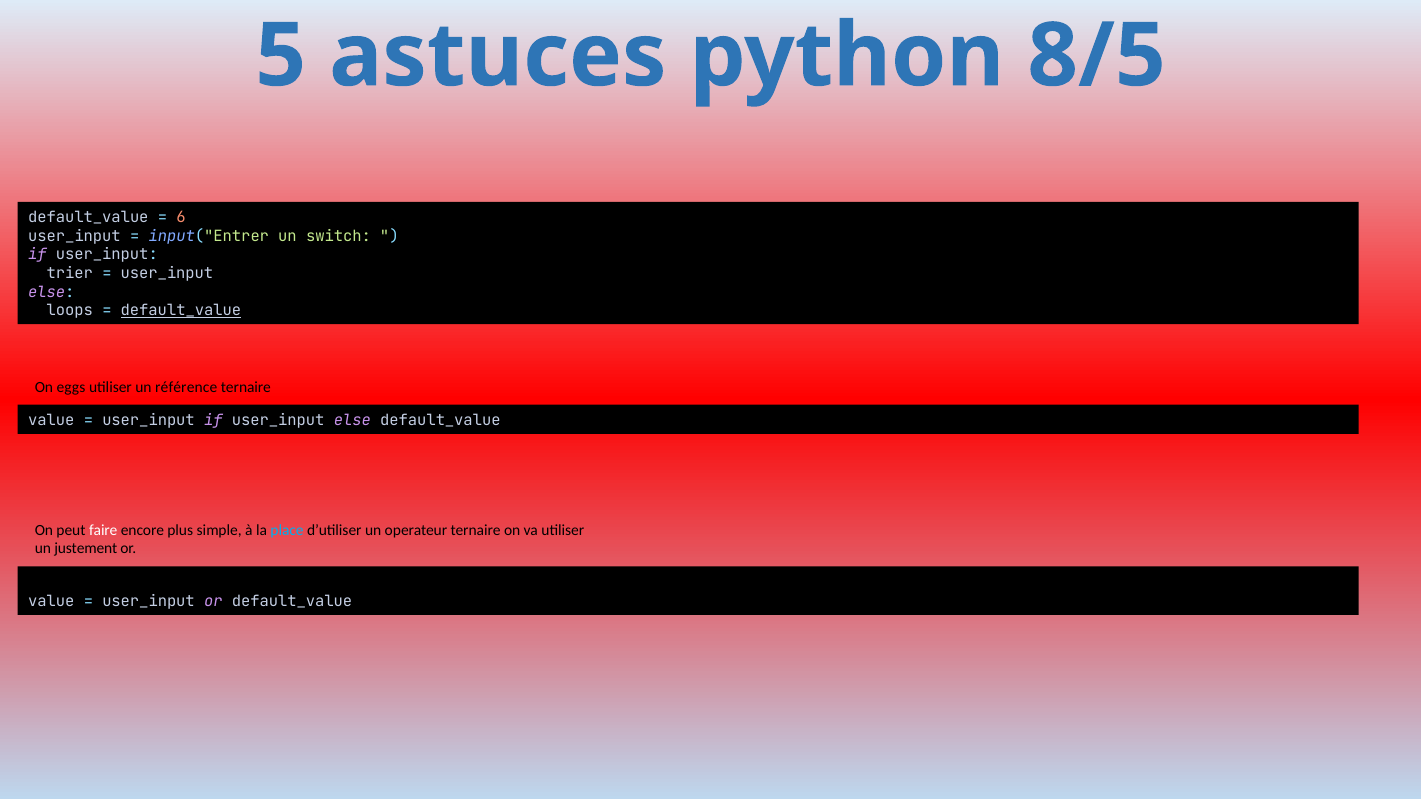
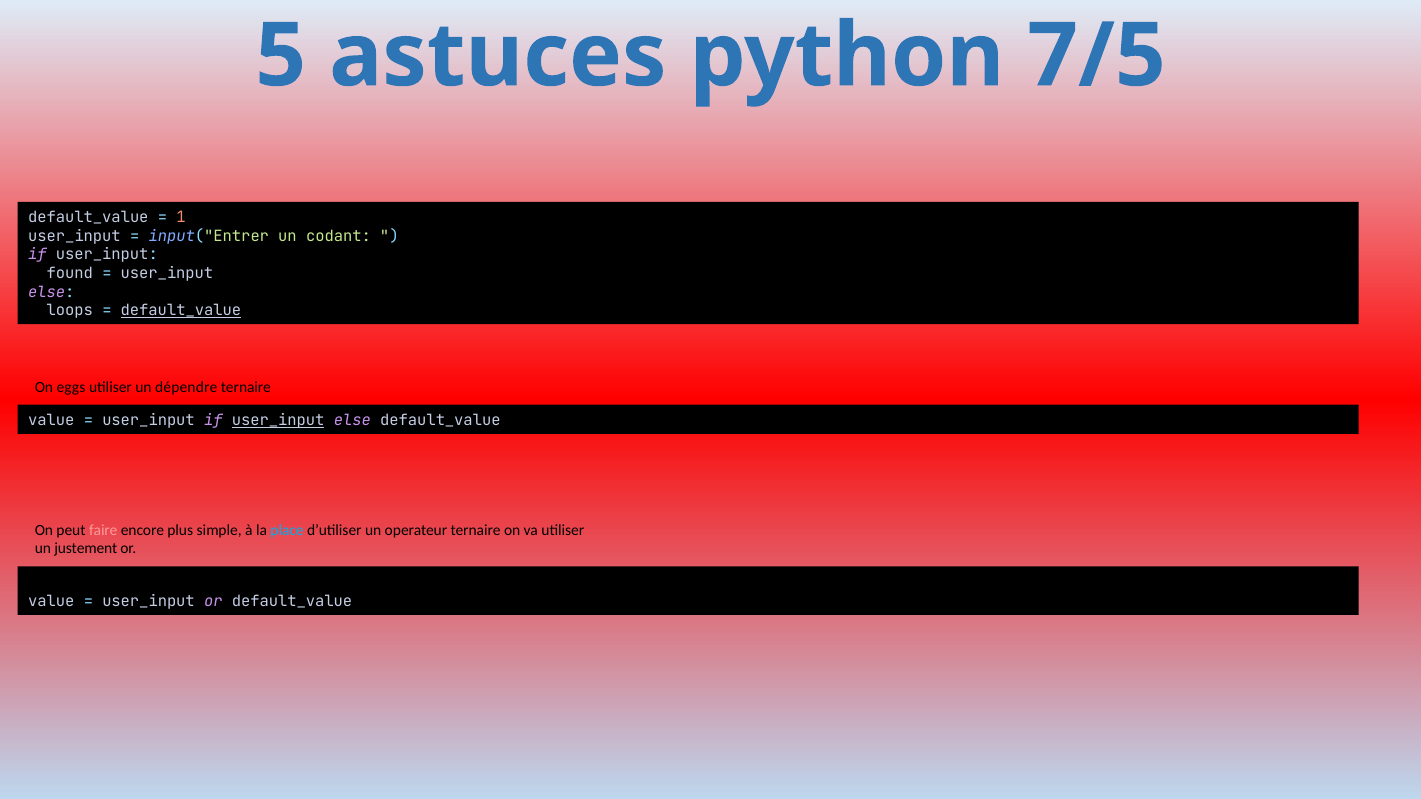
8/5: 8/5 -> 7/5 (1097, 56)
6: 6 -> 1 (181, 218)
switch: switch -> codant (338, 236)
trier: trier -> found (70, 274)
référence: référence -> dépendre (186, 387)
user_input underline: none -> present (278, 421)
faire colour: white -> pink (103, 530)
